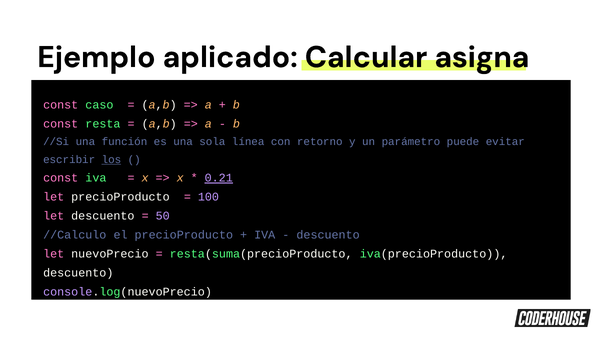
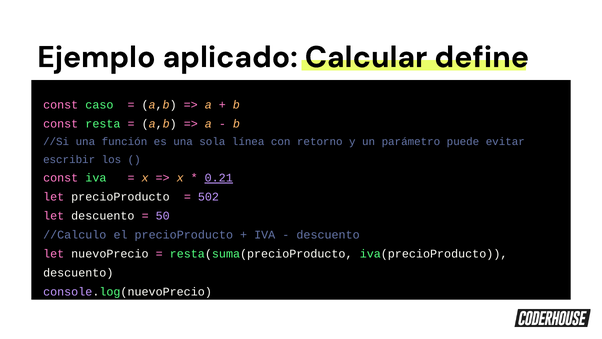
asigna: asigna -> define (482, 57)
los underline: present -> none (111, 159)
100: 100 -> 502 (208, 197)
